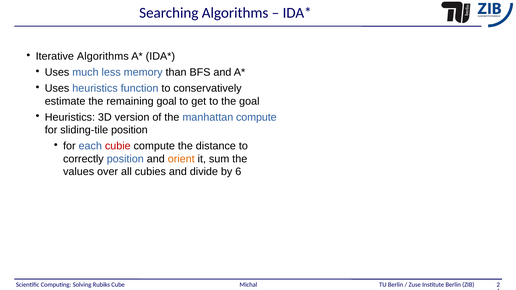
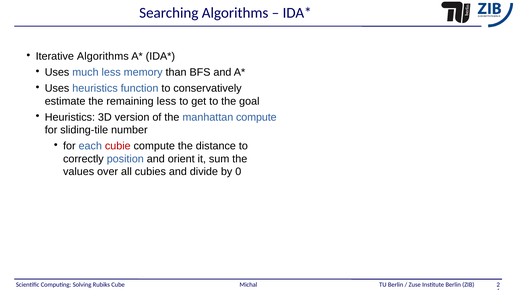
remaining goal: goal -> less (166, 101)
sliding-tile position: position -> number (129, 130)
orient colour: orange -> black (181, 159)
by 6: 6 -> 0 (238, 172)
